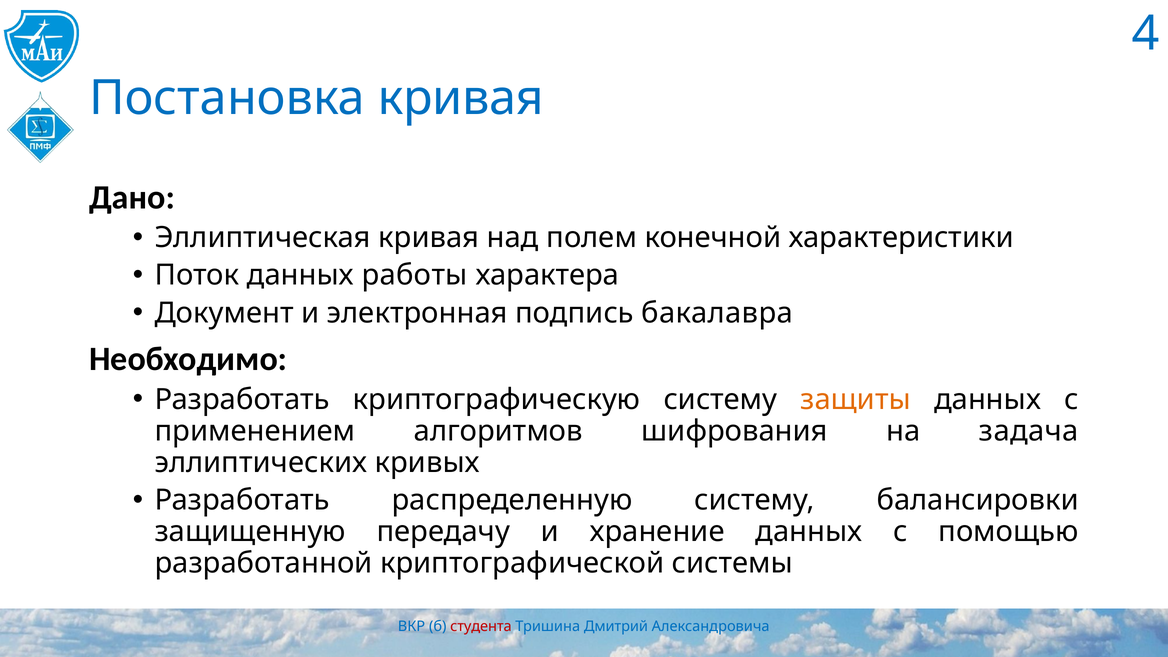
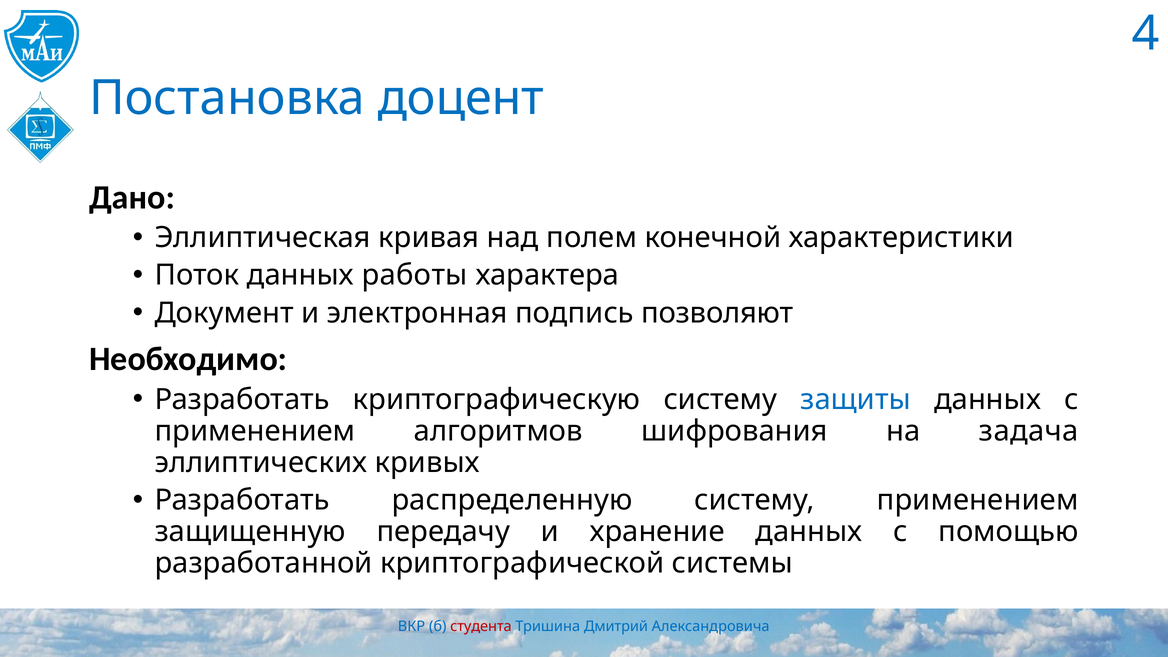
Постановка кривая: кривая -> доцент (461, 98)
бакалавра: бакалавра -> позволяют (717, 313)
защиты colour: orange -> blue (856, 399)
систему балансировки: балансировки -> применением (978, 500)
